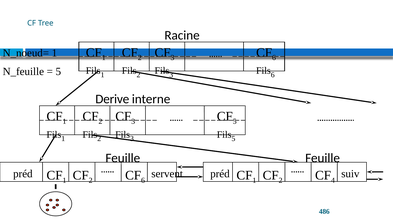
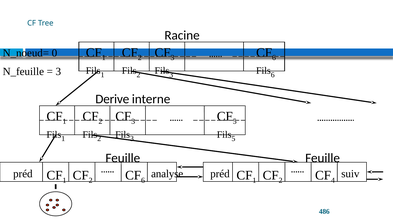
N_noeud= 1: 1 -> 0 (54, 53)
5: 5 -> 3 (58, 72)
servent: servent -> analyse (167, 174)
